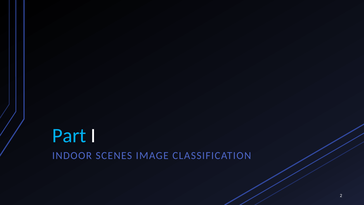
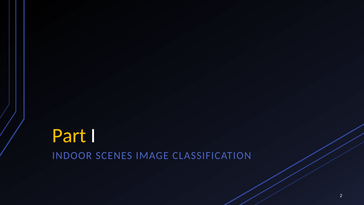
Part colour: light blue -> yellow (69, 136)
